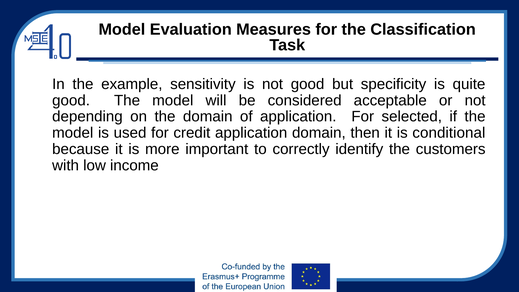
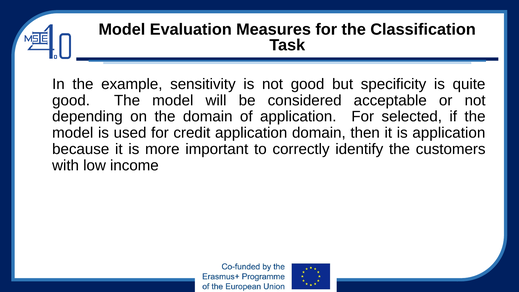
is conditional: conditional -> application (449, 133)
